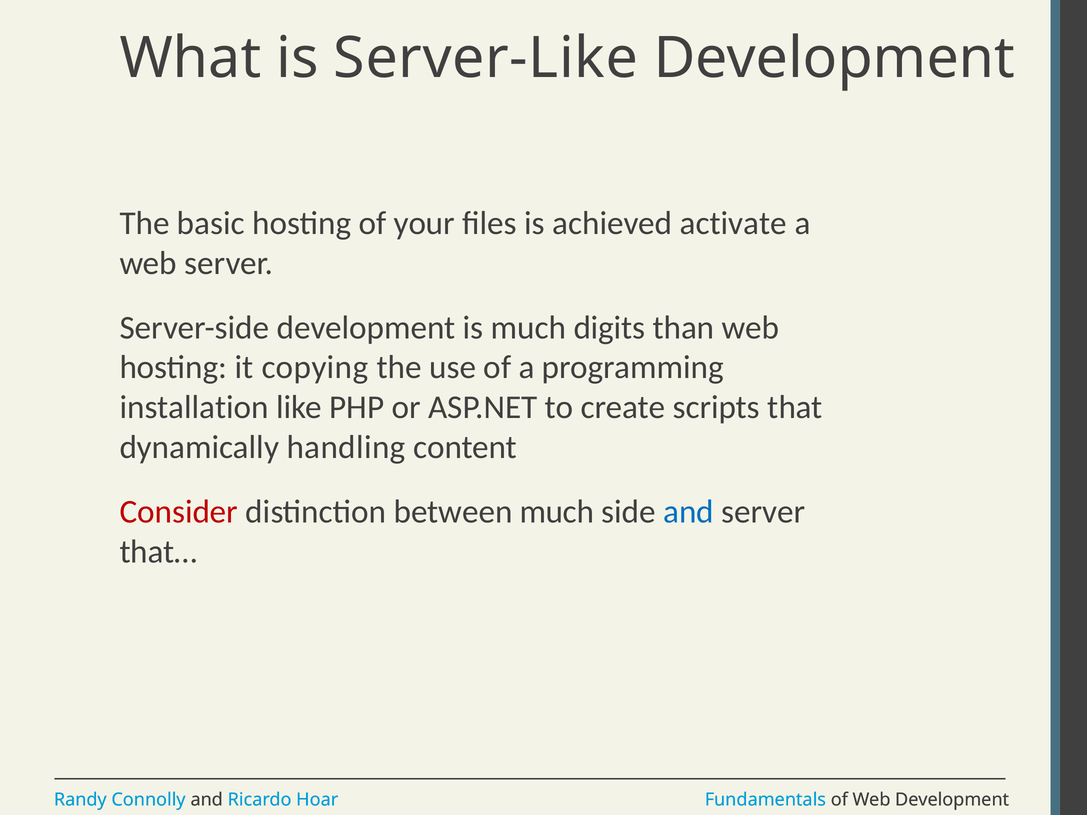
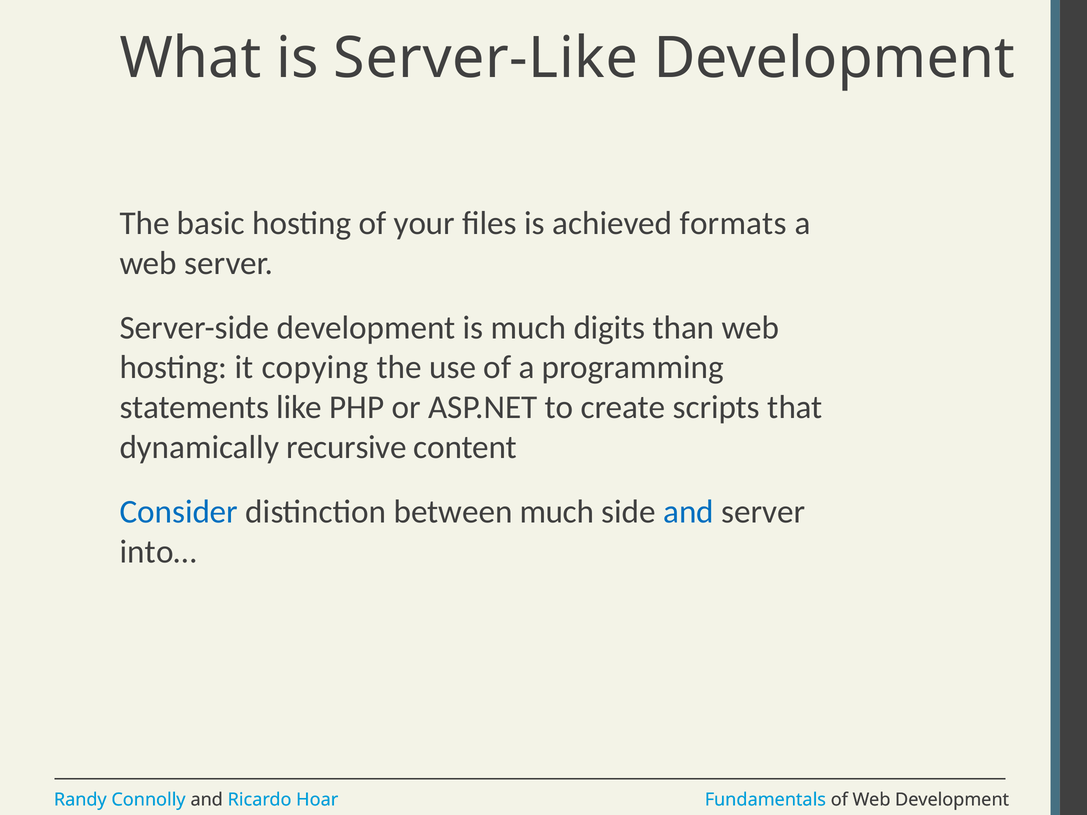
activate: activate -> formats (733, 223)
installation: installation -> statements (194, 407)
handling: handling -> recursive (346, 447)
Consider colour: red -> blue (179, 512)
that…: that… -> into… (158, 552)
